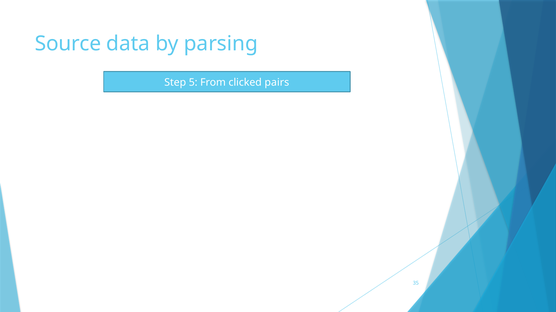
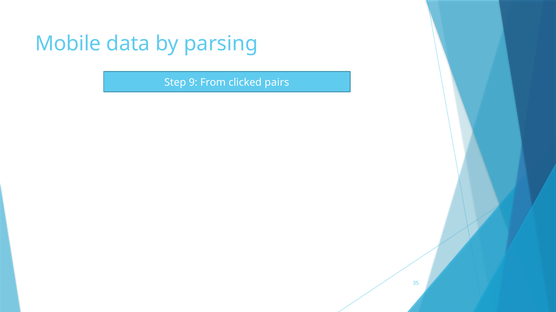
Source: Source -> Mobile (68, 44)
5: 5 -> 9 (193, 83)
